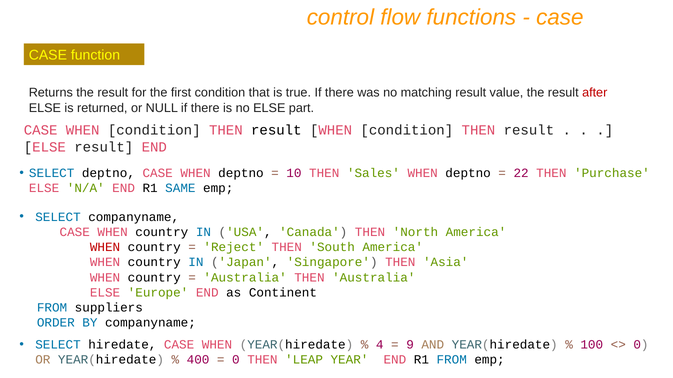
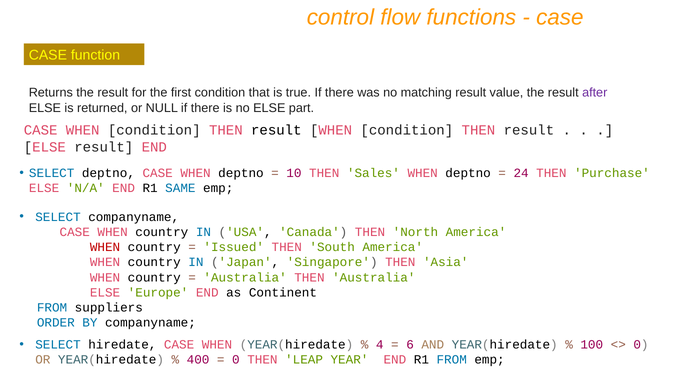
after colour: red -> purple (595, 93)
22: 22 -> 24 (521, 173)
Reject: Reject -> Issued (234, 247)
9: 9 -> 6 (410, 345)
